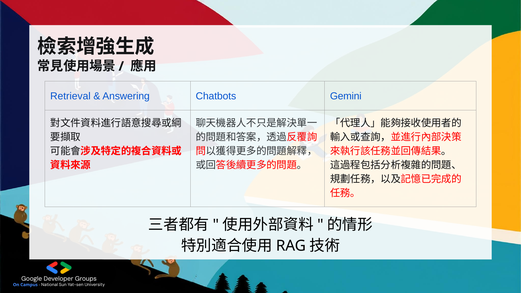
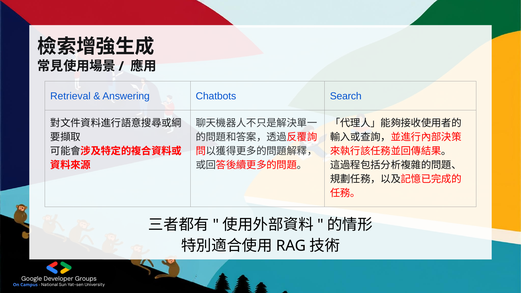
Gemini: Gemini -> Search (346, 96)
